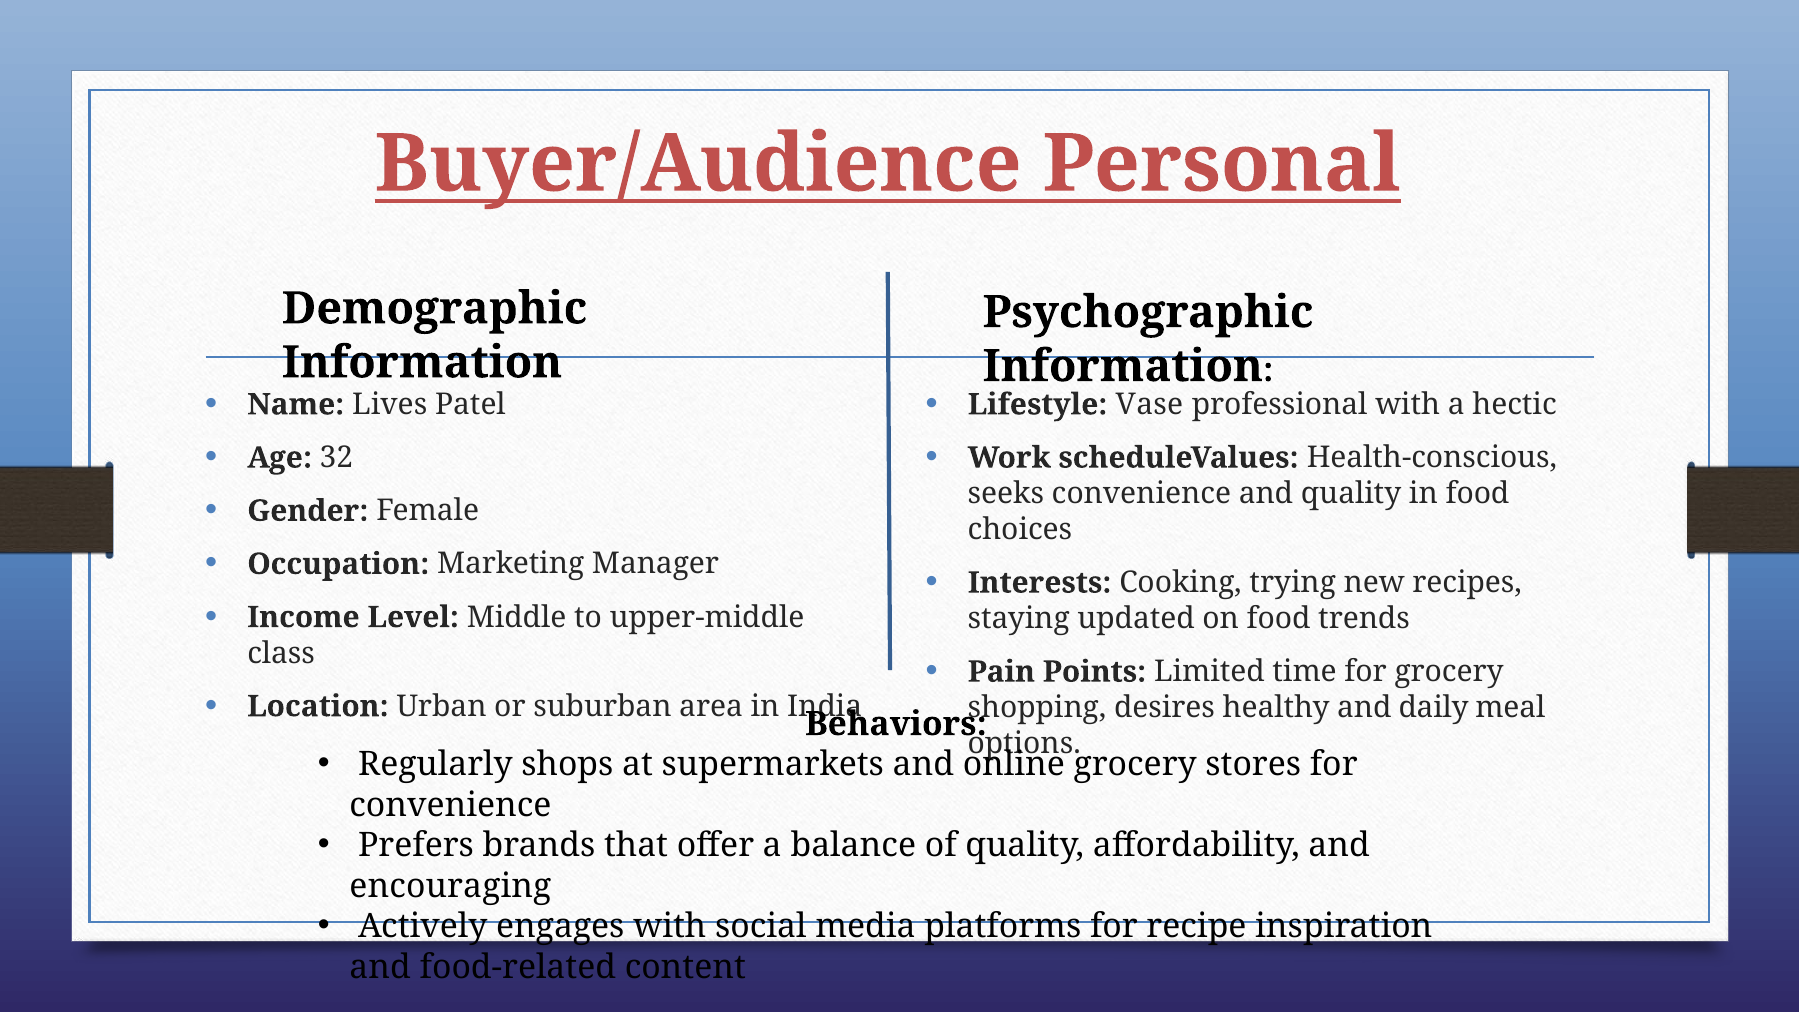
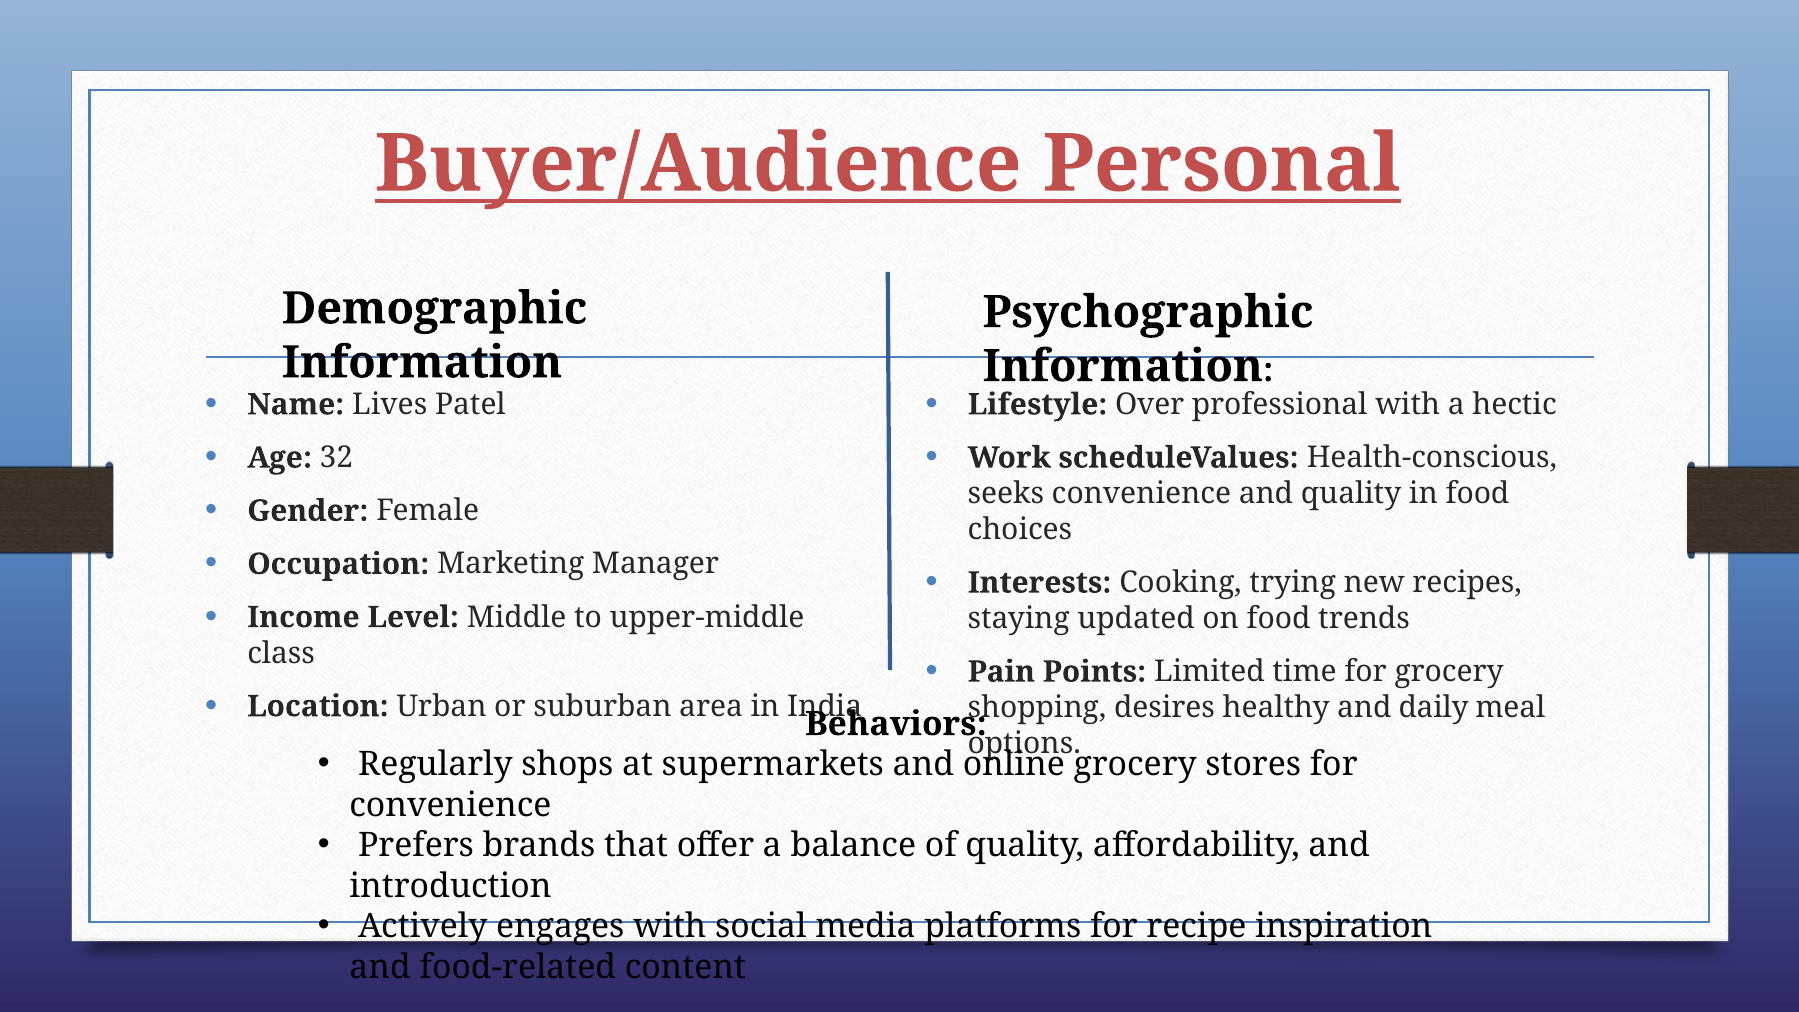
Vase: Vase -> Over (1150, 405)
encouraging: encouraging -> introduction (450, 886)
